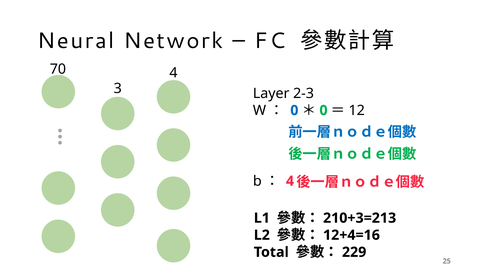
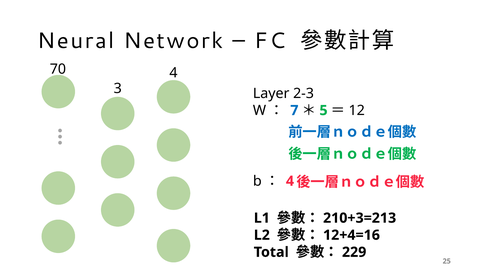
0: 0 -> 7 (294, 111)
0: 0 -> 5 (324, 111)
